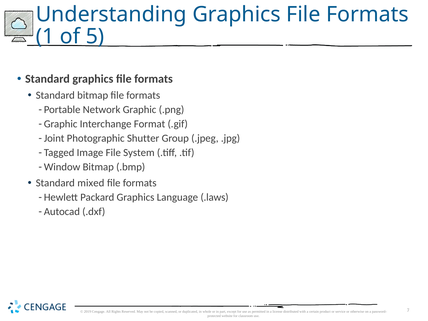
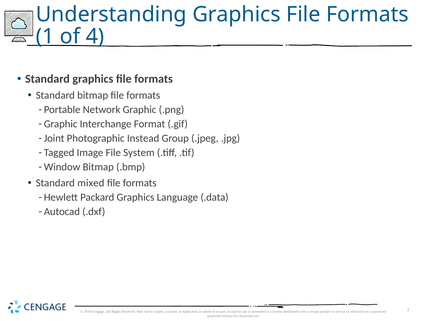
5: 5 -> 4 (95, 36)
Shutter: Shutter -> Instead (143, 138)
.laws: .laws -> .data (215, 197)
